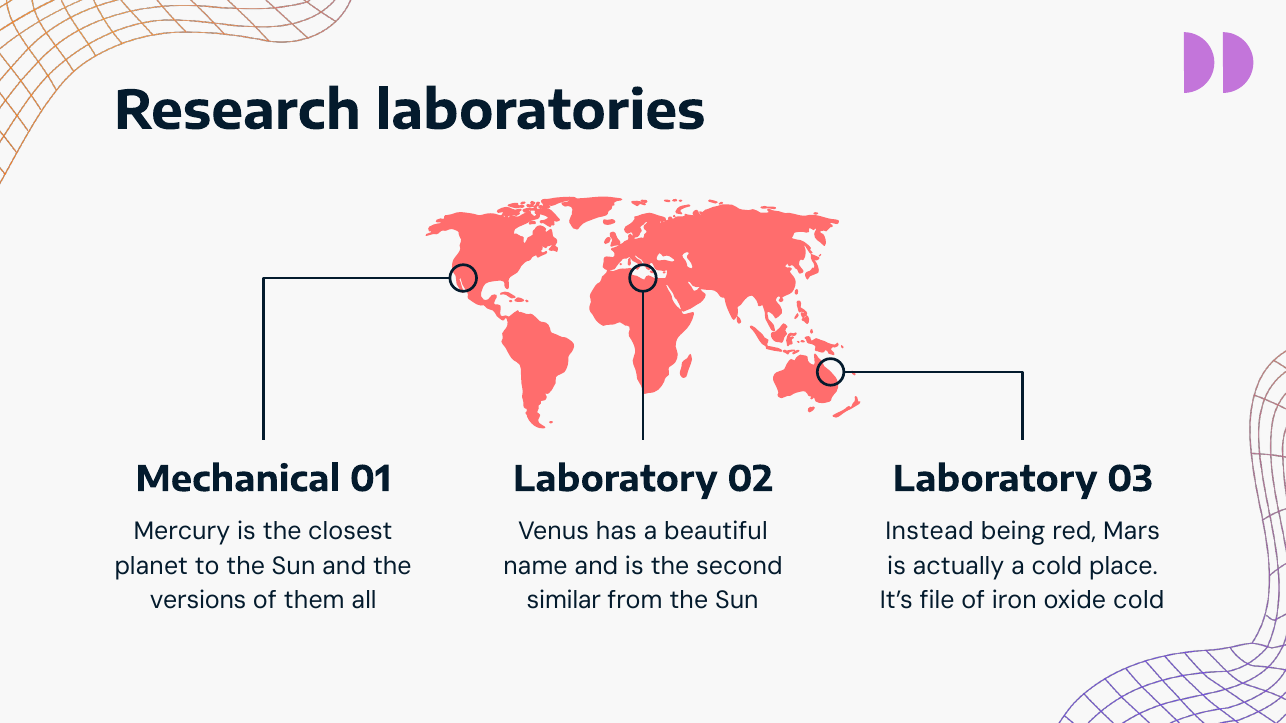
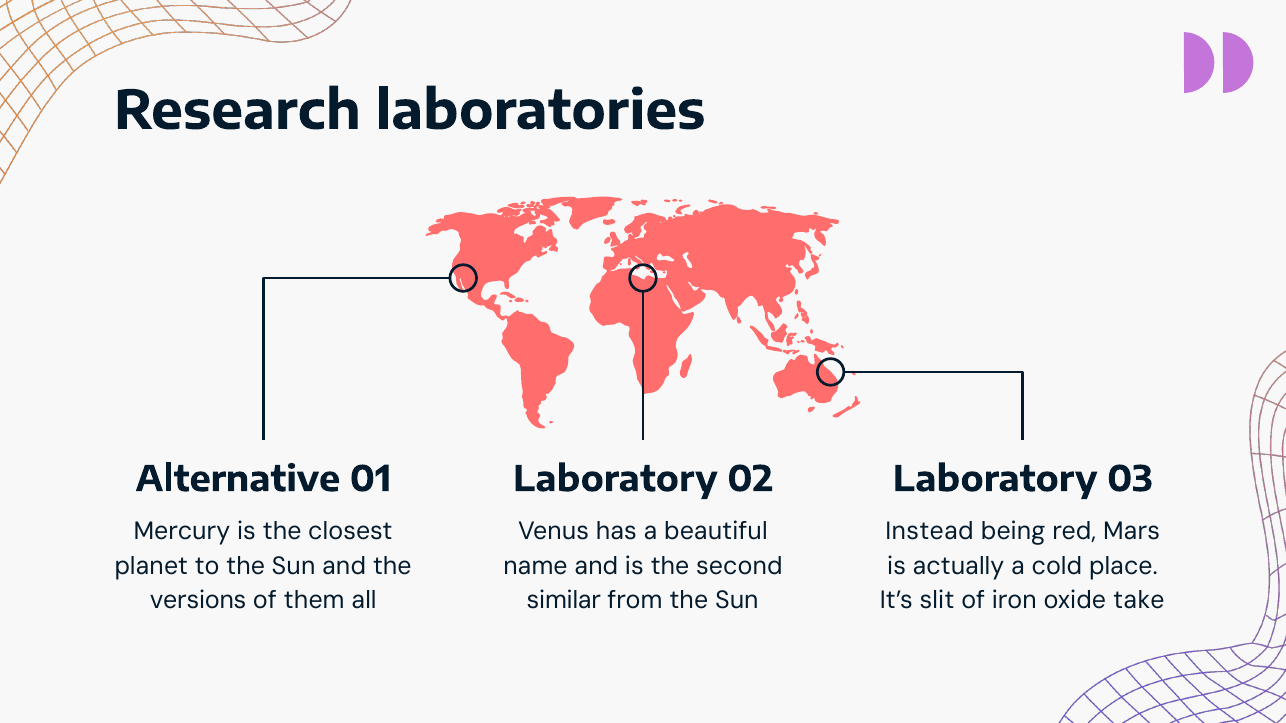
Mechanical: Mechanical -> Alternative (238, 480)
file: file -> slit (937, 601)
oxide cold: cold -> take (1139, 601)
